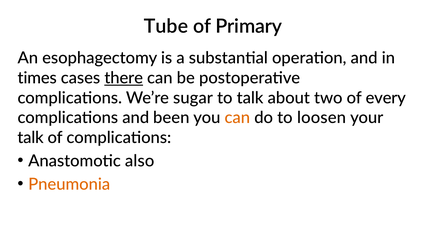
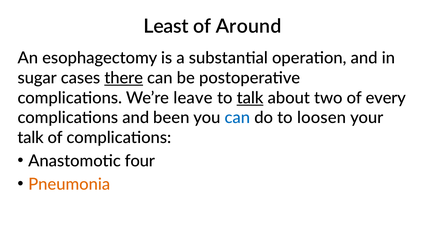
Tube: Tube -> Least (166, 26)
Primary: Primary -> Around (249, 26)
times: times -> sugar (37, 78)
sugar: sugar -> leave (193, 98)
talk underline: none -> present (250, 98)
can colour: orange -> blue (237, 118)
also: also -> four (140, 161)
